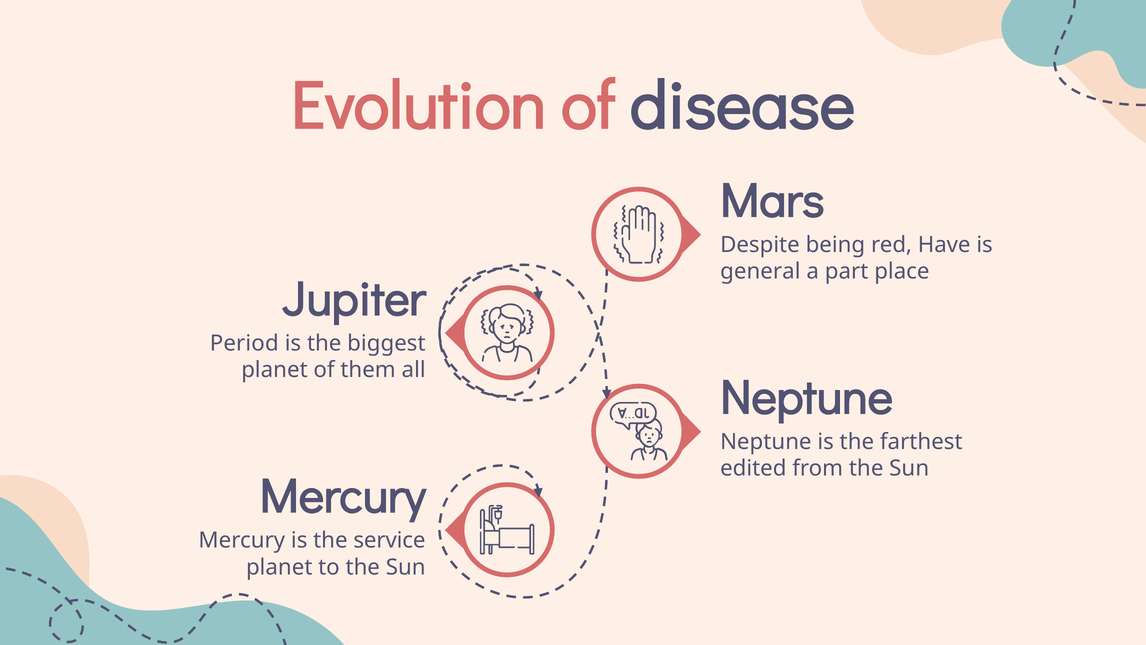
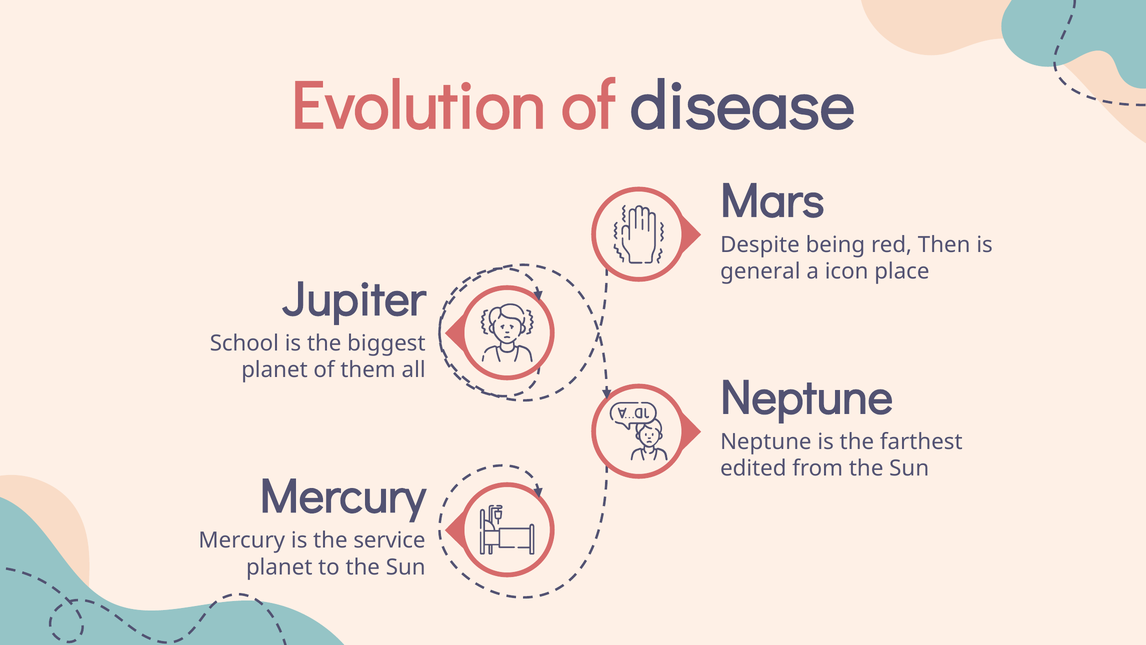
Have: Have -> Then (944, 245)
part: part -> icon (847, 271)
Period: Period -> School (244, 343)
